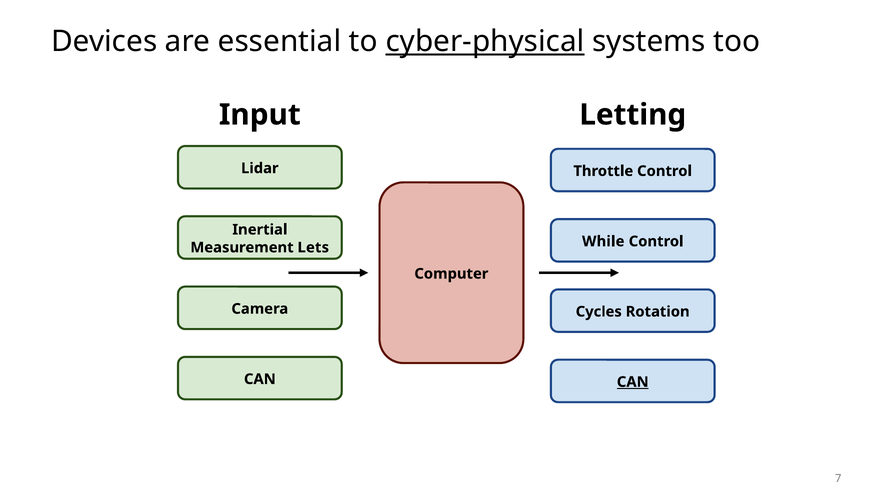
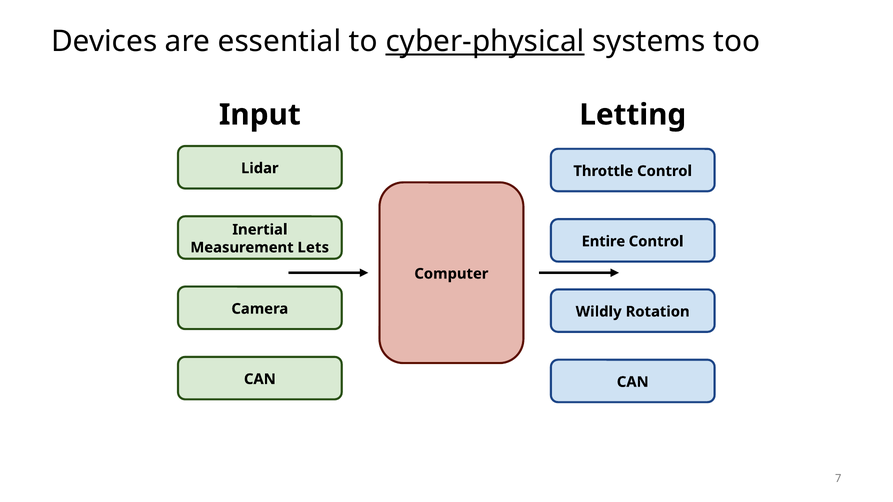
While: While -> Entire (603, 242)
Cycles: Cycles -> Wildly (599, 312)
CAN underline: present -> none (633, 382)
